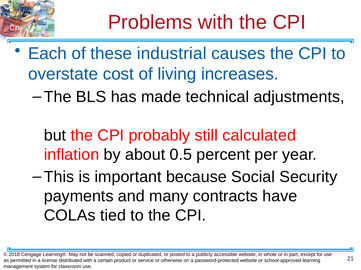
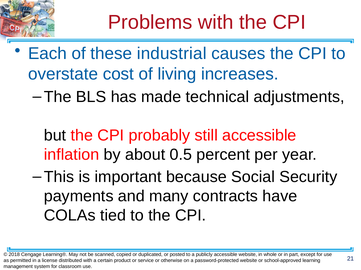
still calculated: calculated -> accessible (259, 136)
